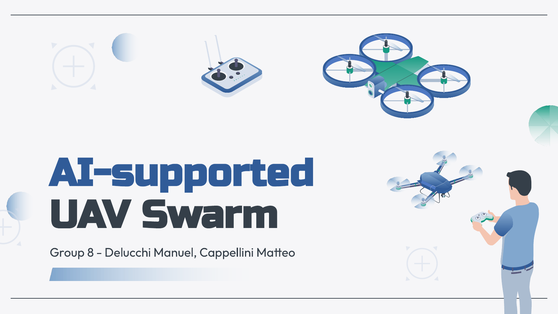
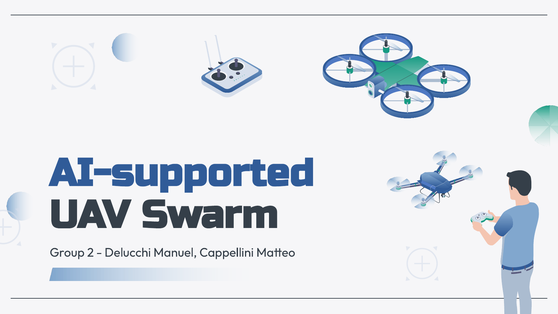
8: 8 -> 2 (90, 252)
